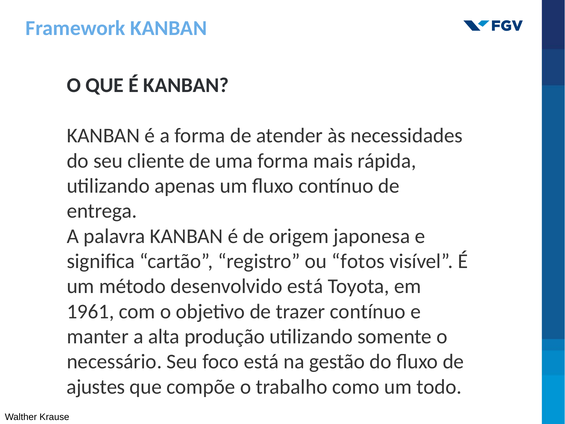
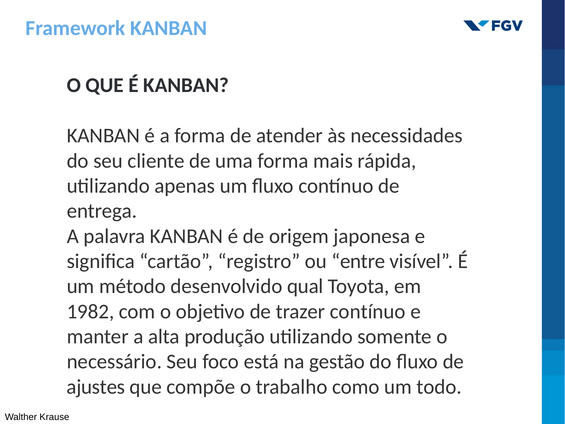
fotos: fotos -> entre (358, 261)
desenvolvido está: está -> qual (305, 286)
1961: 1961 -> 1982 (90, 311)
